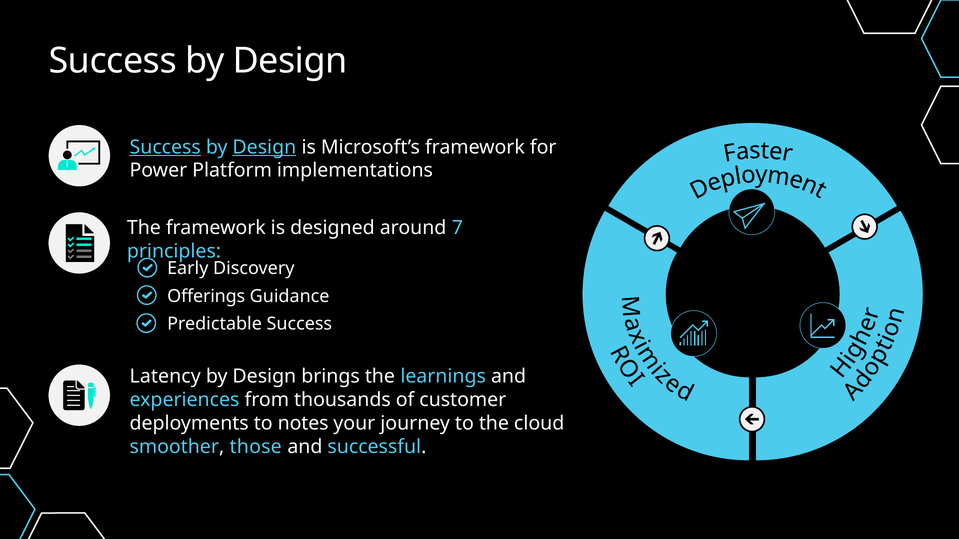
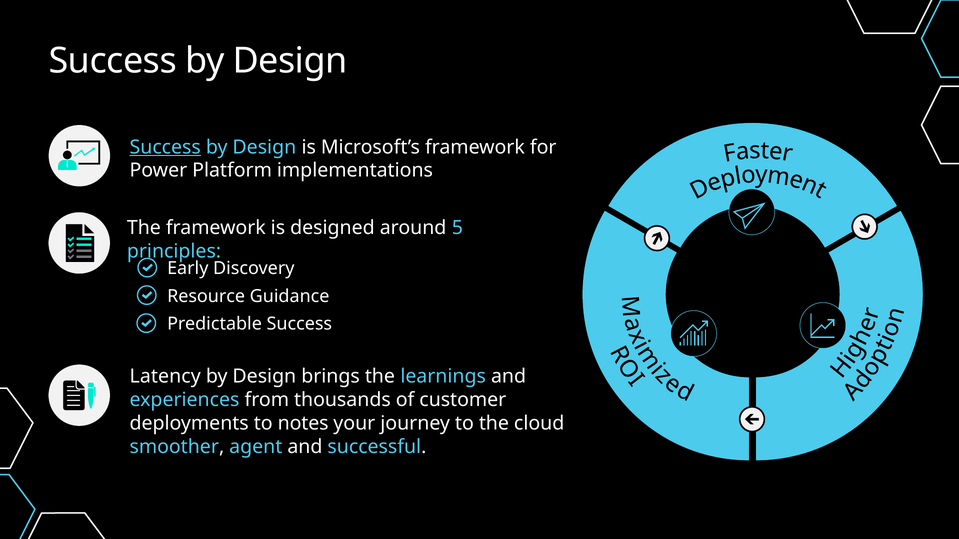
Design underline: present -> none (264, 147)
7: 7 -> 5 (457, 228)
Offerings: Offerings -> Resource (206, 296)
those: those -> agent (256, 447)
